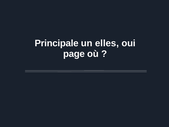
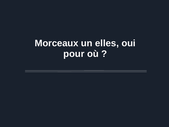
Principale: Principale -> Morceaux (57, 43)
page: page -> pour (74, 54)
